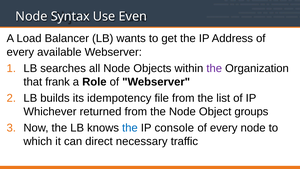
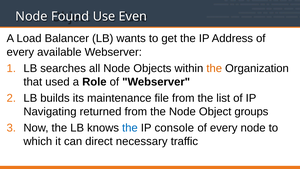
Syntax: Syntax -> Found (70, 17)
the colour: purple -> orange (214, 68)
frank: frank -> used (57, 82)
idempotency: idempotency -> maintenance (119, 98)
Whichever: Whichever -> Navigating (50, 111)
